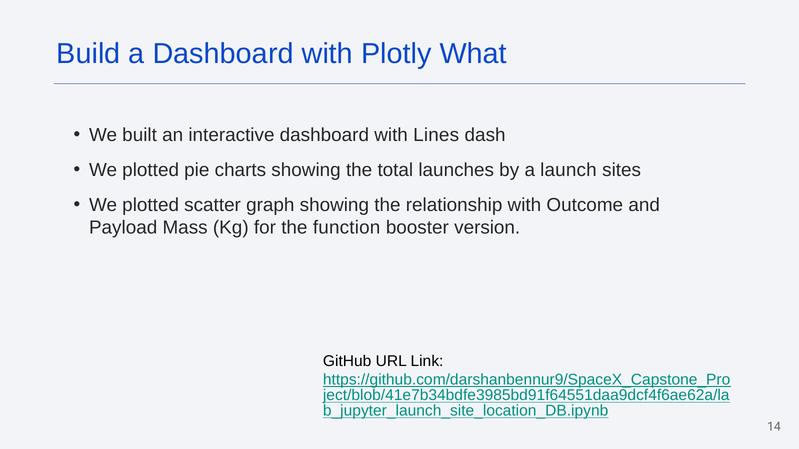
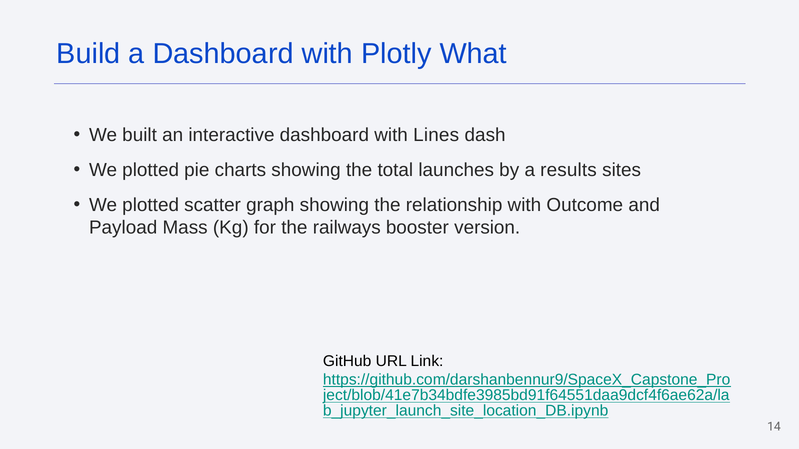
launch: launch -> results (568, 170)
function: function -> railways (347, 228)
